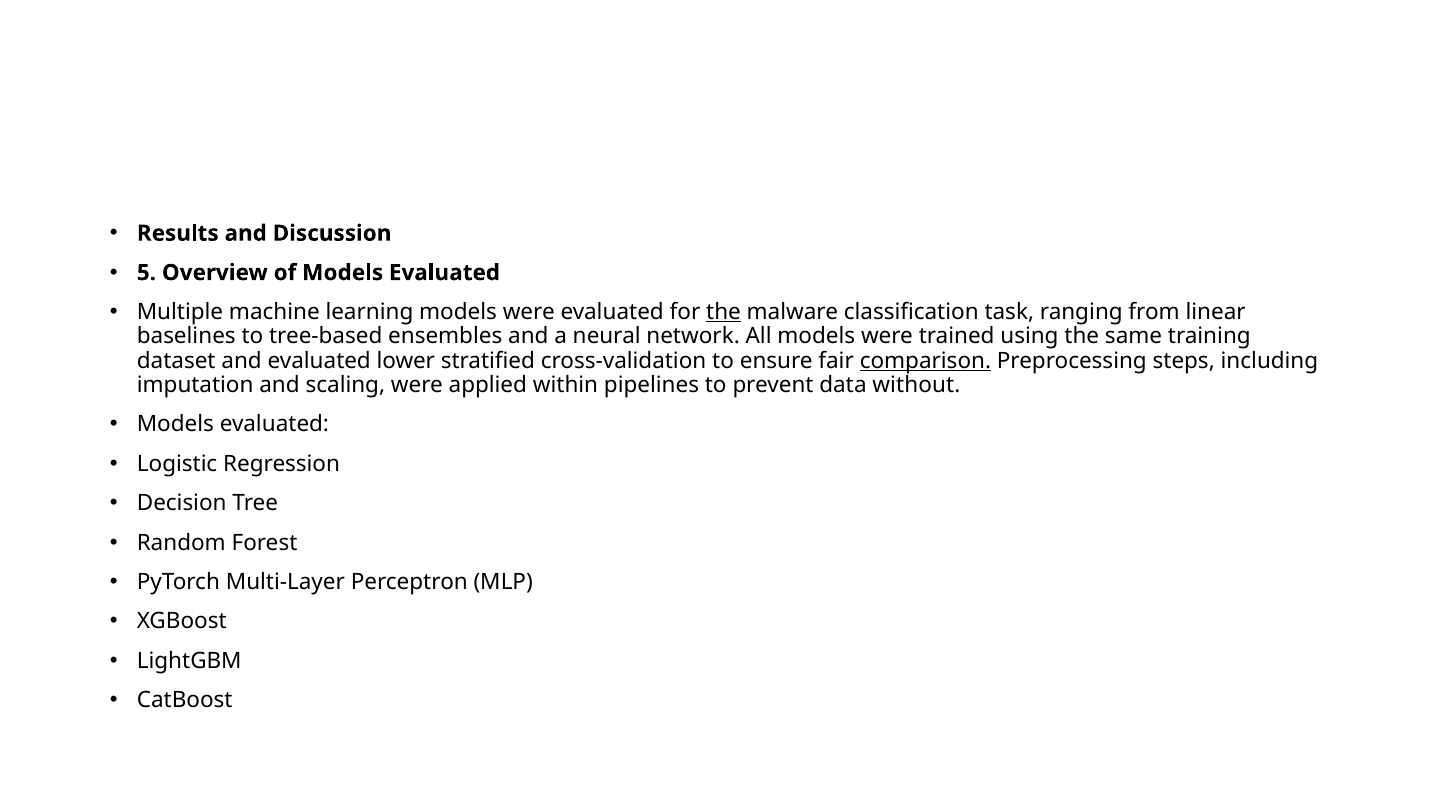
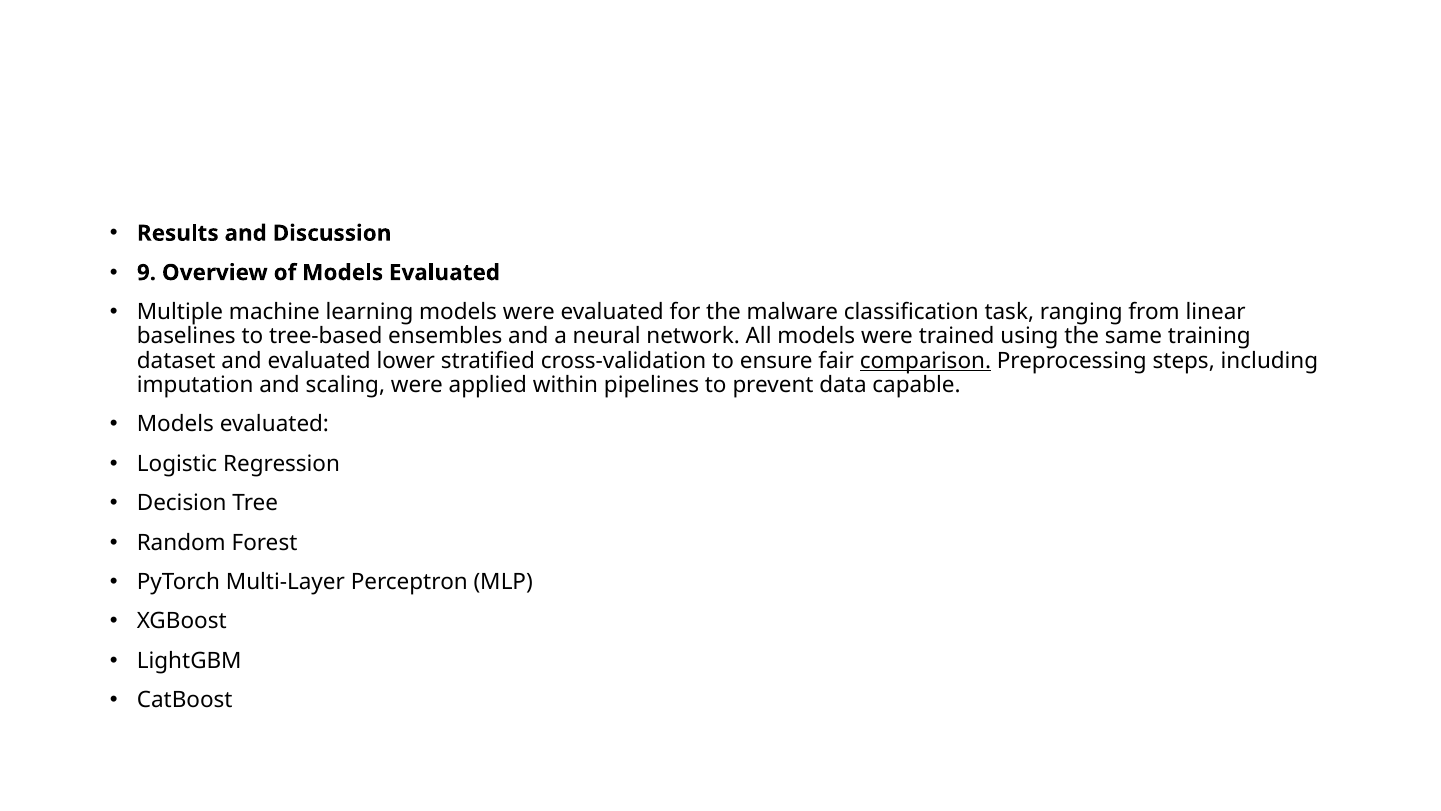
5: 5 -> 9 (146, 273)
the underline: present -> none (723, 312)
without: without -> capable (916, 385)
